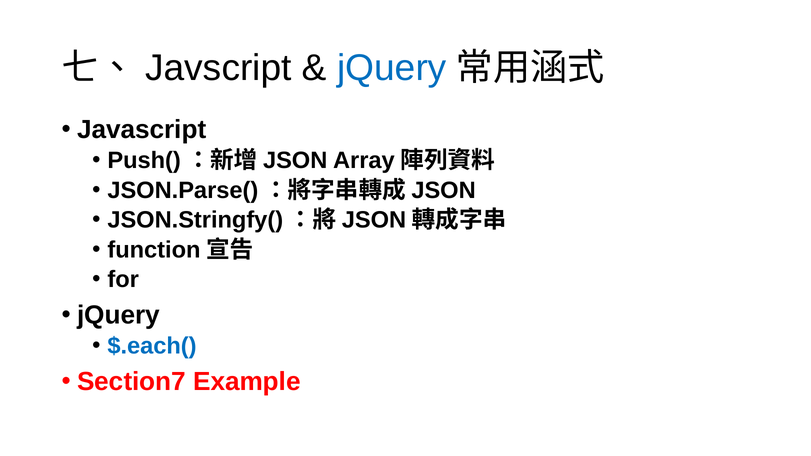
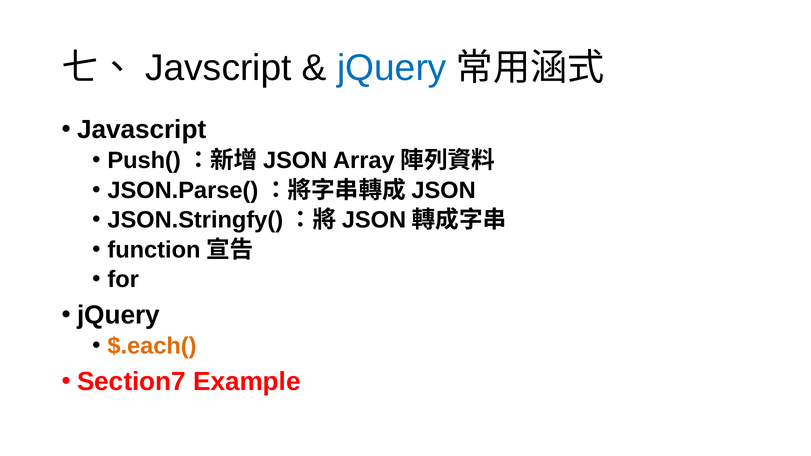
$.each( colour: blue -> orange (152, 346)
